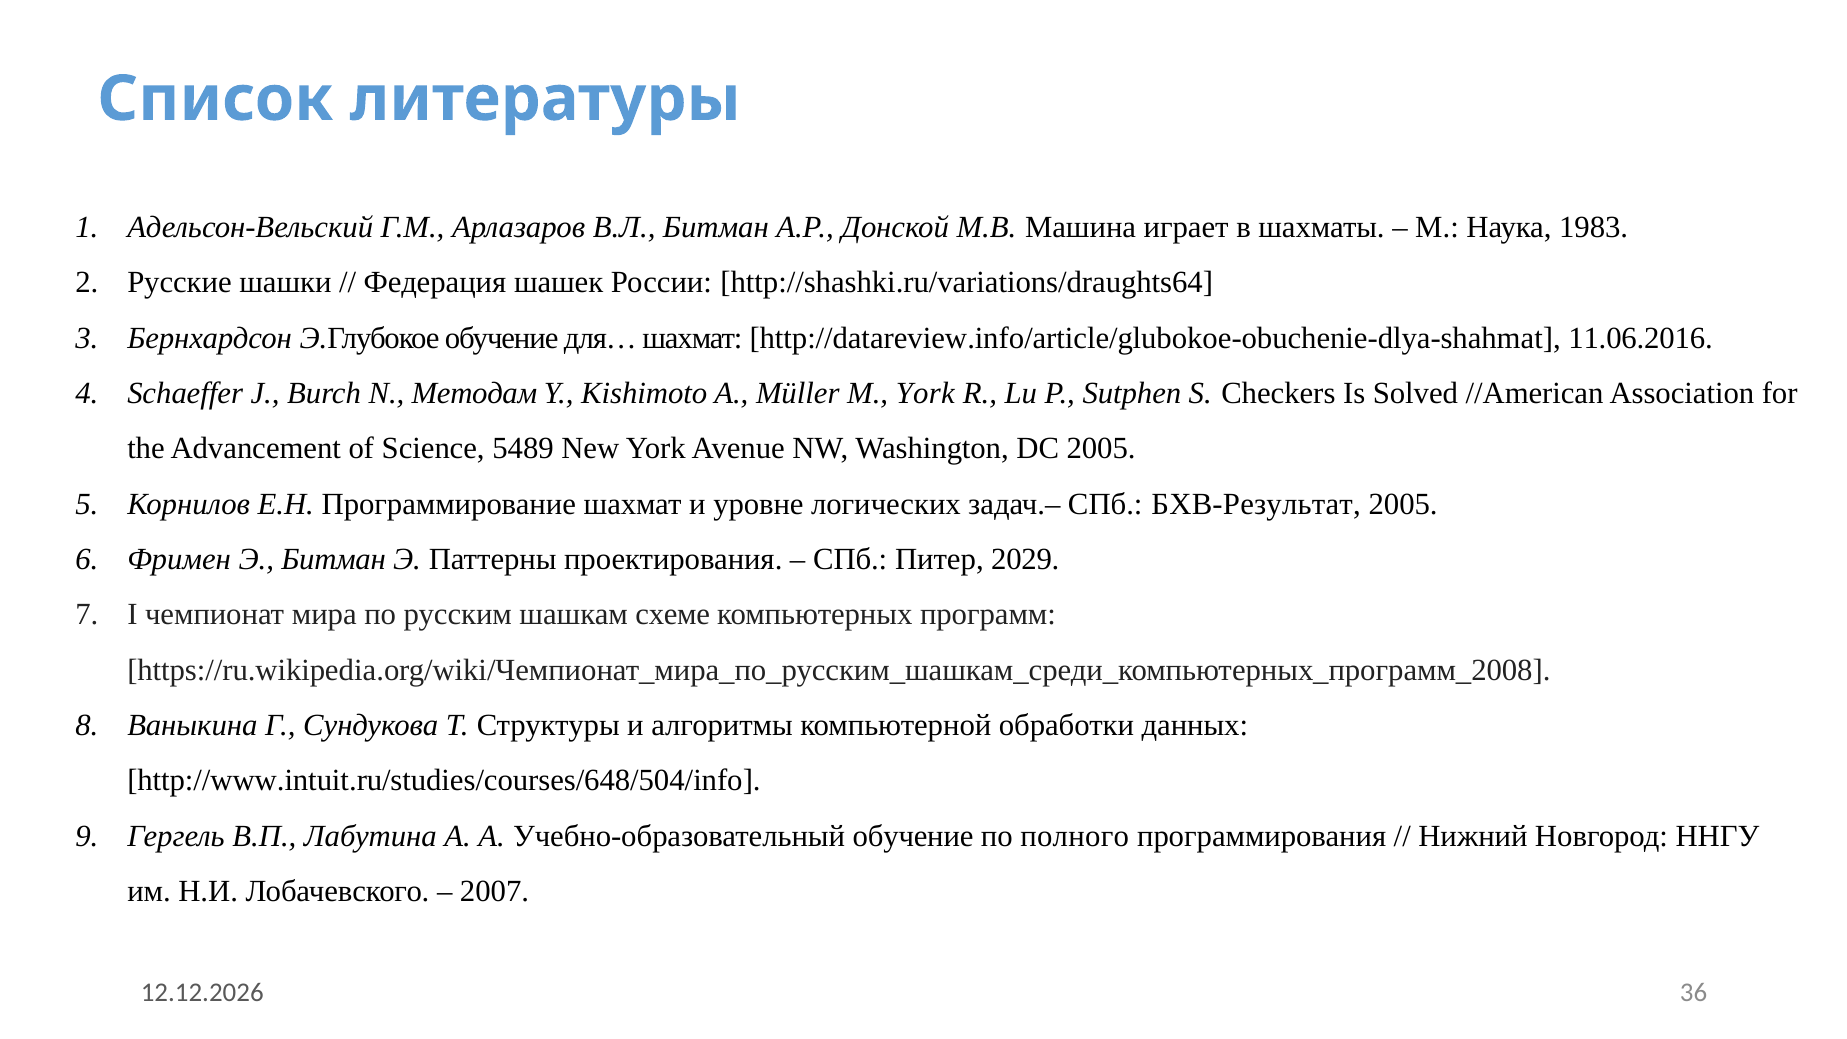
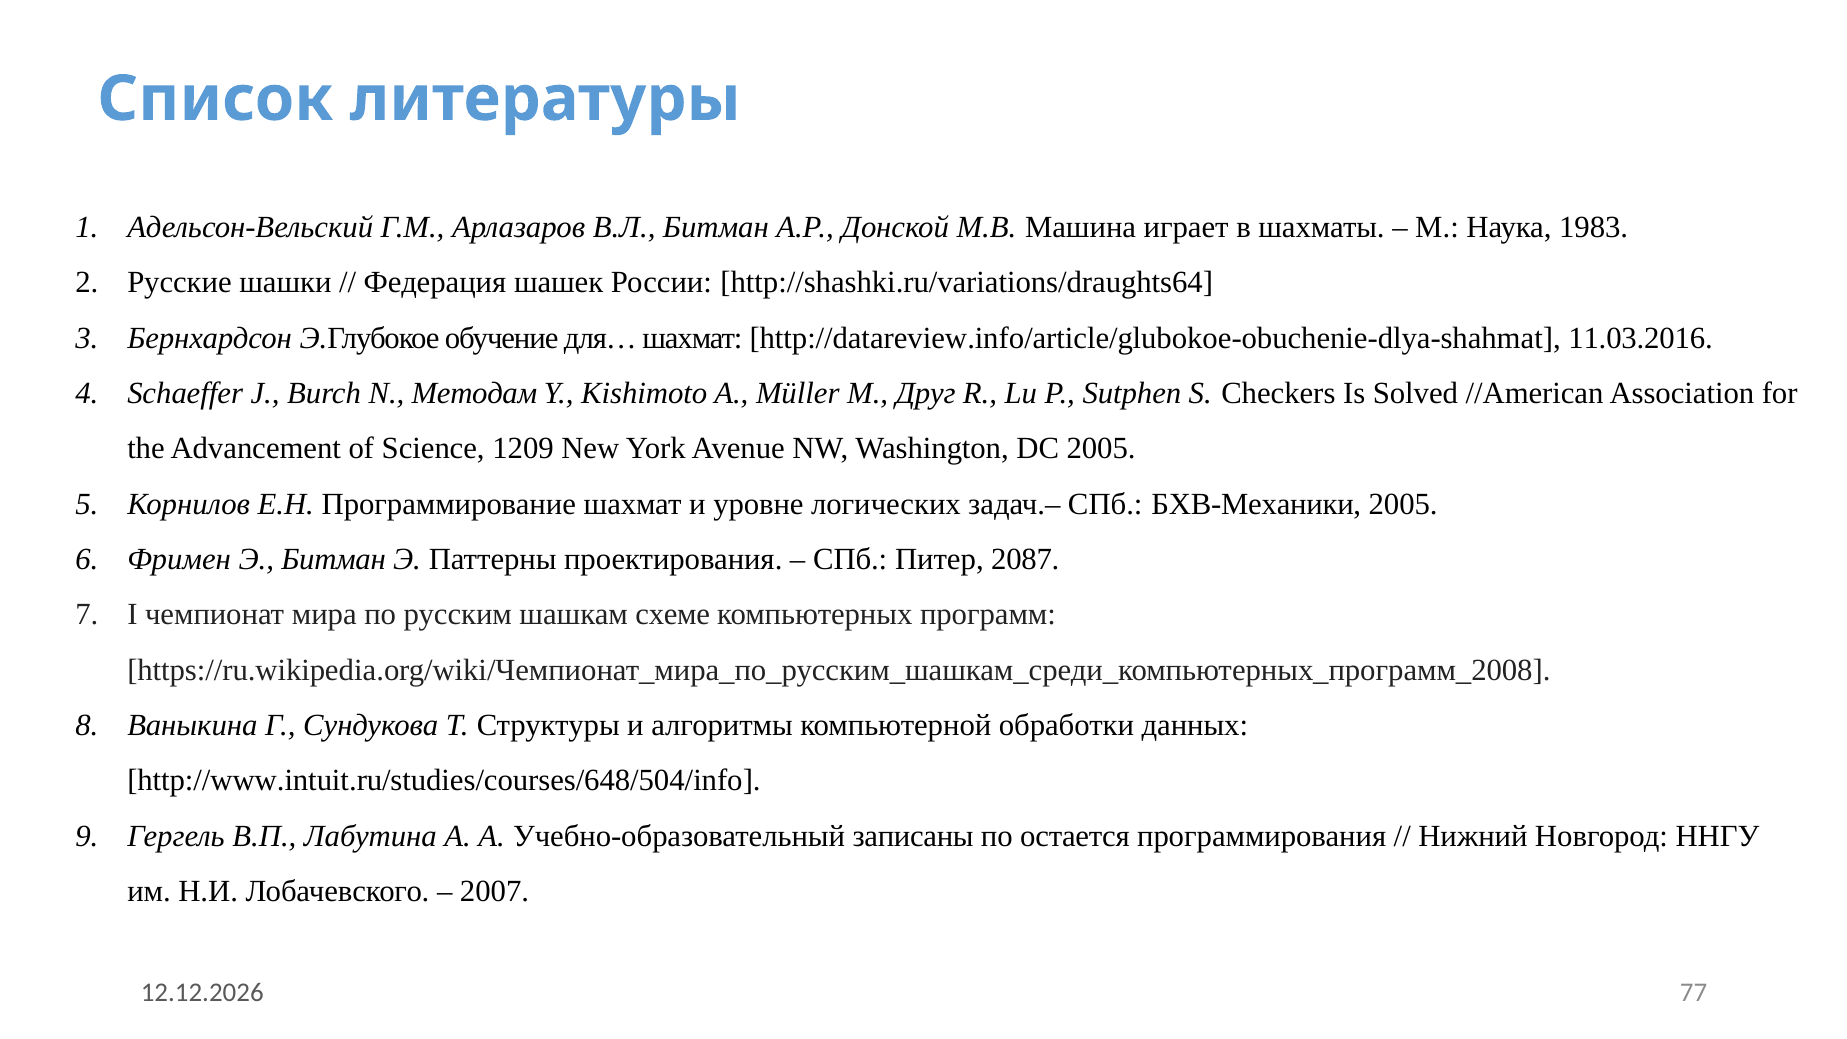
11.06.2016: 11.06.2016 -> 11.03.2016 (1641, 338)
M York: York -> Друг (926, 393)
5489: 5489 -> 1209 (523, 449)
БХВ-Результат: БХВ-Результат -> БХВ-Механики (1256, 504)
2029: 2029 -> 2087 (1025, 559)
Учебно-образовательный обучение: обучение -> записаны (913, 836)
полного: полного -> остается (1075, 836)
36: 36 -> 77 (1694, 992)
